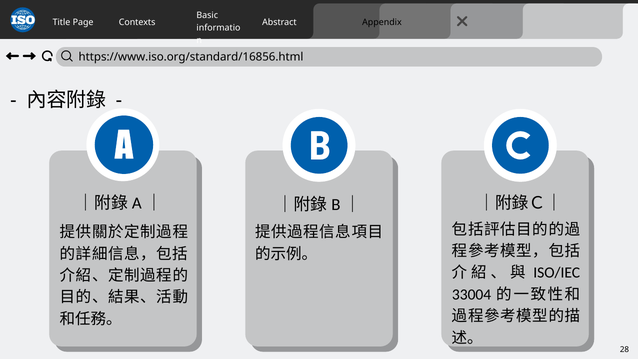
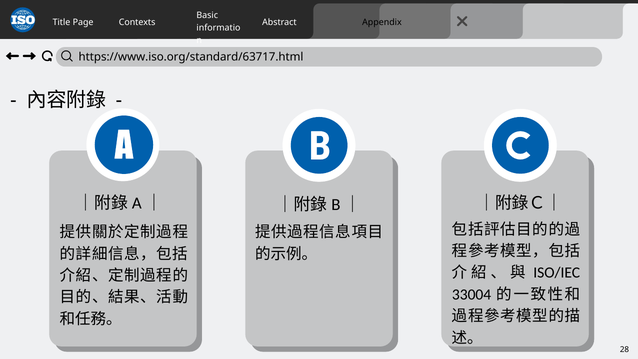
https://www.iso.org/standard/16856.html: https://www.iso.org/standard/16856.html -> https://www.iso.org/standard/63717.html (191, 57)
